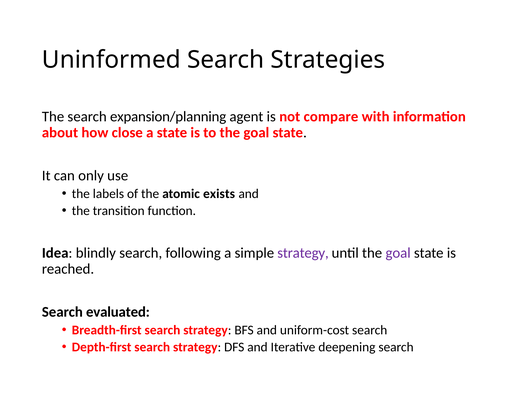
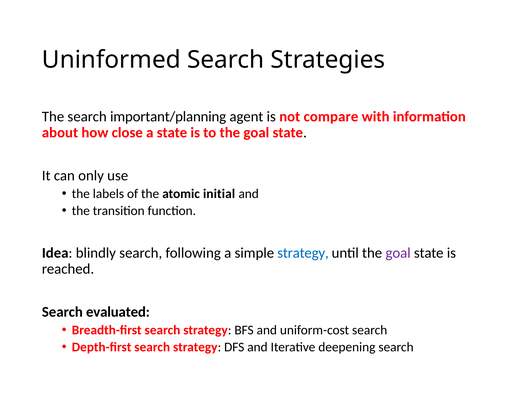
expansion/planning: expansion/planning -> important/planning (168, 117)
exists: exists -> initial (219, 194)
strategy colour: purple -> blue (303, 253)
